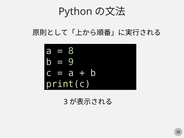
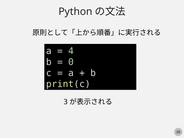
8: 8 -> 4 (71, 51)
9: 9 -> 0 (71, 62)
